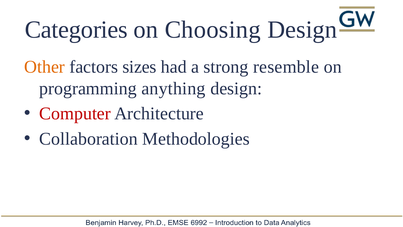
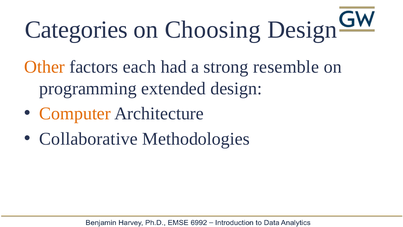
sizes: sizes -> each (139, 67)
anything: anything -> extended (174, 88)
Computer colour: red -> orange (75, 113)
Collaboration: Collaboration -> Collaborative (88, 139)
